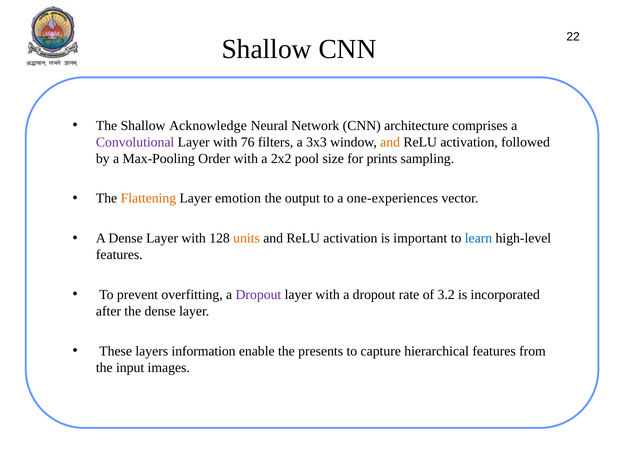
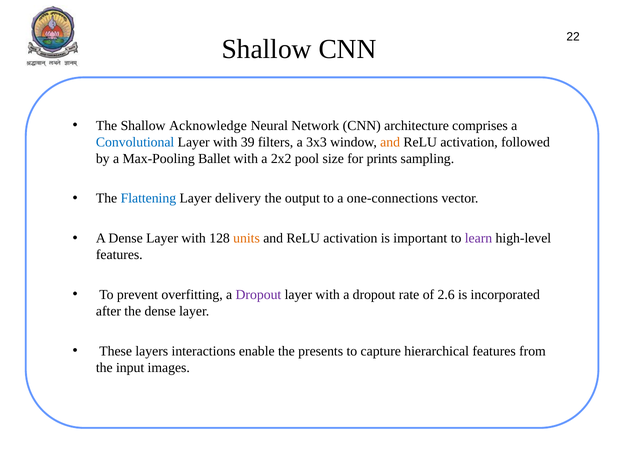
Convolutional colour: purple -> blue (135, 142)
76: 76 -> 39 (248, 142)
Order: Order -> Ballet (214, 159)
Flattening colour: orange -> blue (148, 199)
emotion: emotion -> delivery (238, 199)
one-experiences: one-experiences -> one-connections (392, 199)
learn colour: blue -> purple (479, 238)
3.2: 3.2 -> 2.6 (446, 295)
information: information -> interactions (204, 351)
